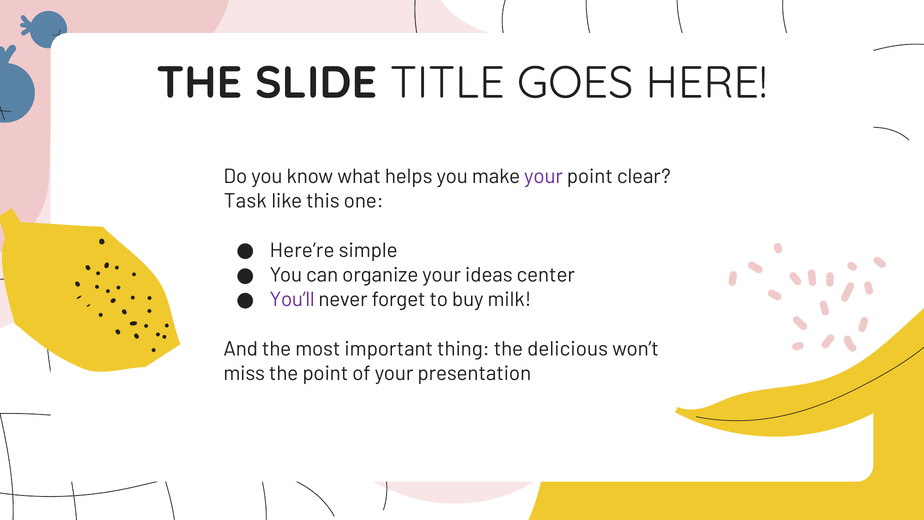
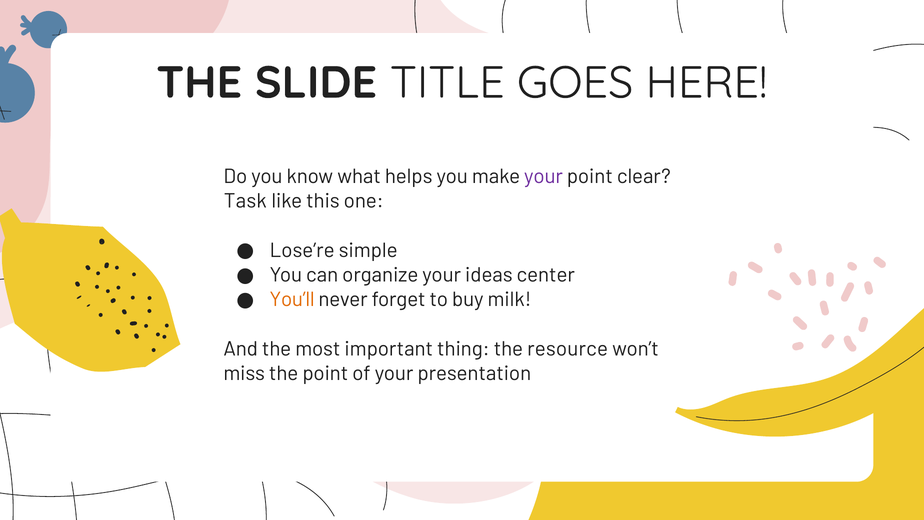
Here’re: Here’re -> Lose’re (302, 250)
You’ll colour: purple -> orange (292, 299)
delicious: delicious -> resource (568, 349)
